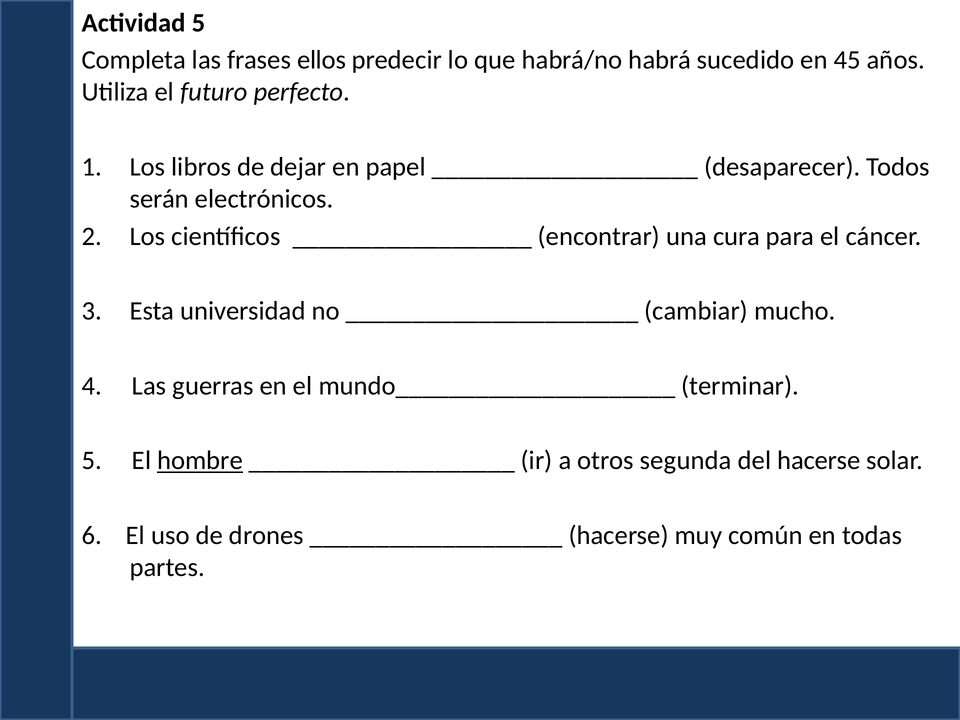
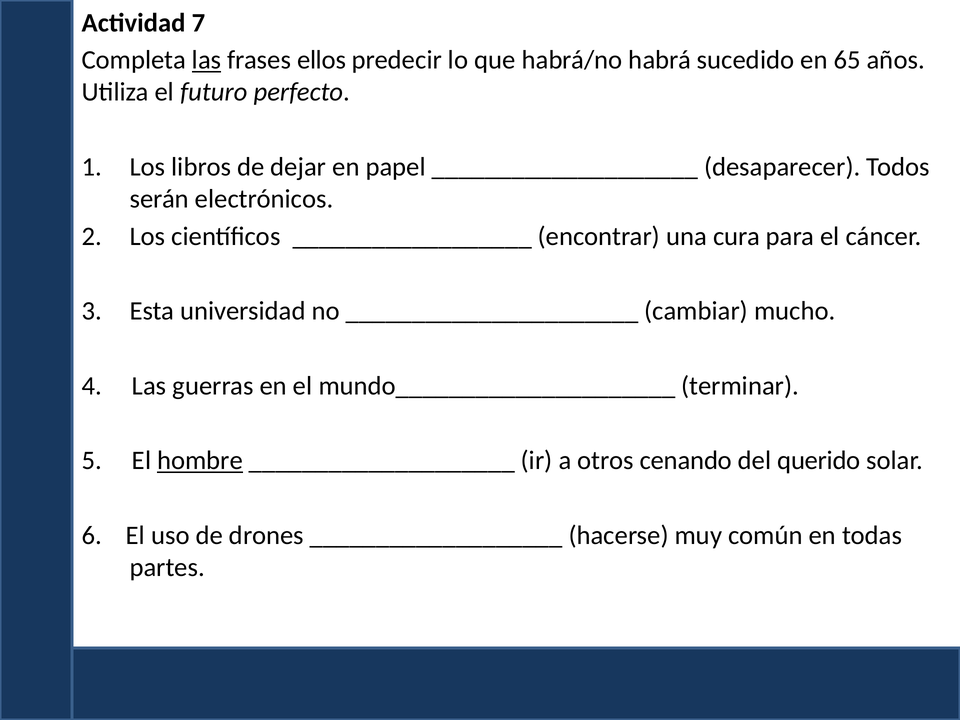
Actividad 5: 5 -> 7 (198, 23)
las underline: none -> present (207, 60)
45: 45 -> 65 (847, 60)
segunda: segunda -> cenando (686, 461)
del hacerse: hacerse -> querido (819, 461)
